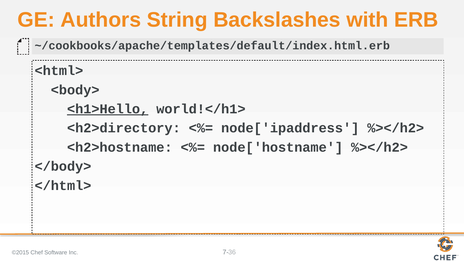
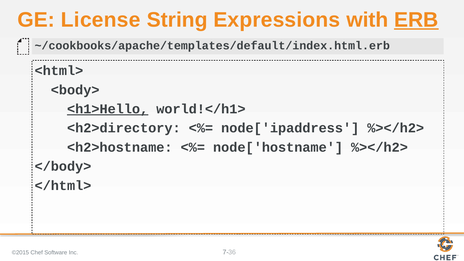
Authors: Authors -> License (101, 20)
Backslashes: Backslashes -> Expressions (277, 20)
ERB underline: none -> present (416, 20)
